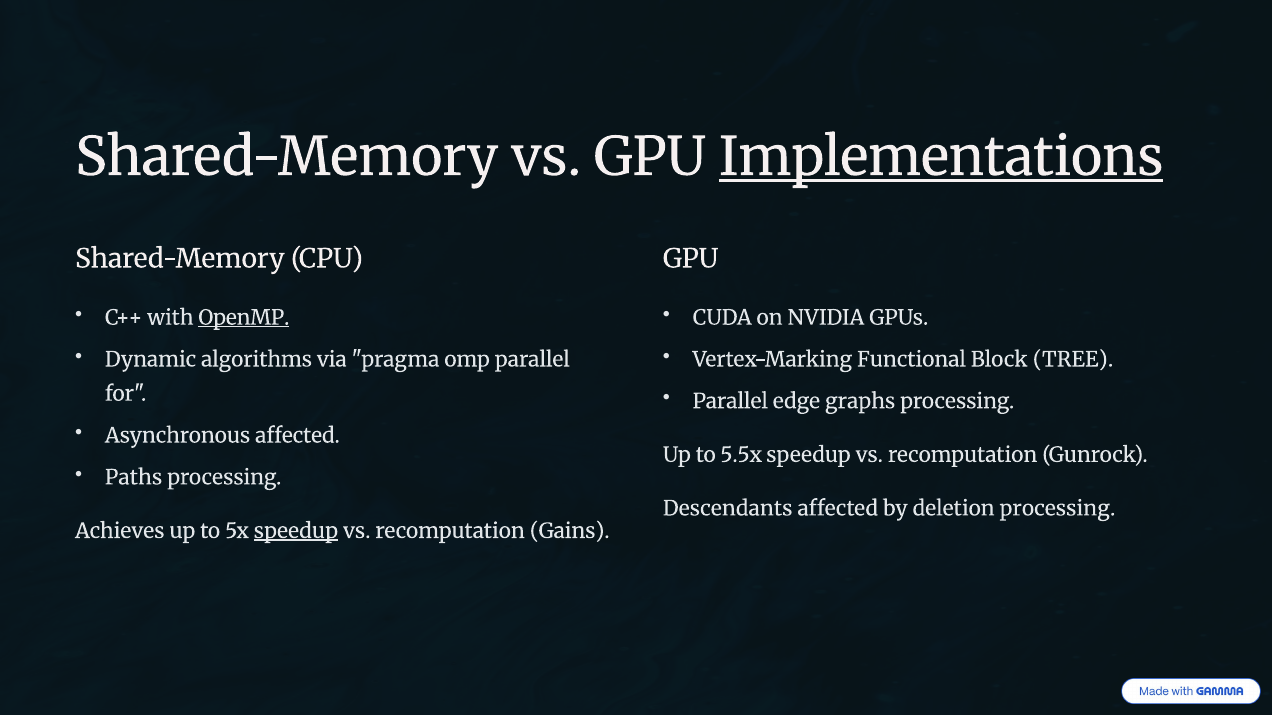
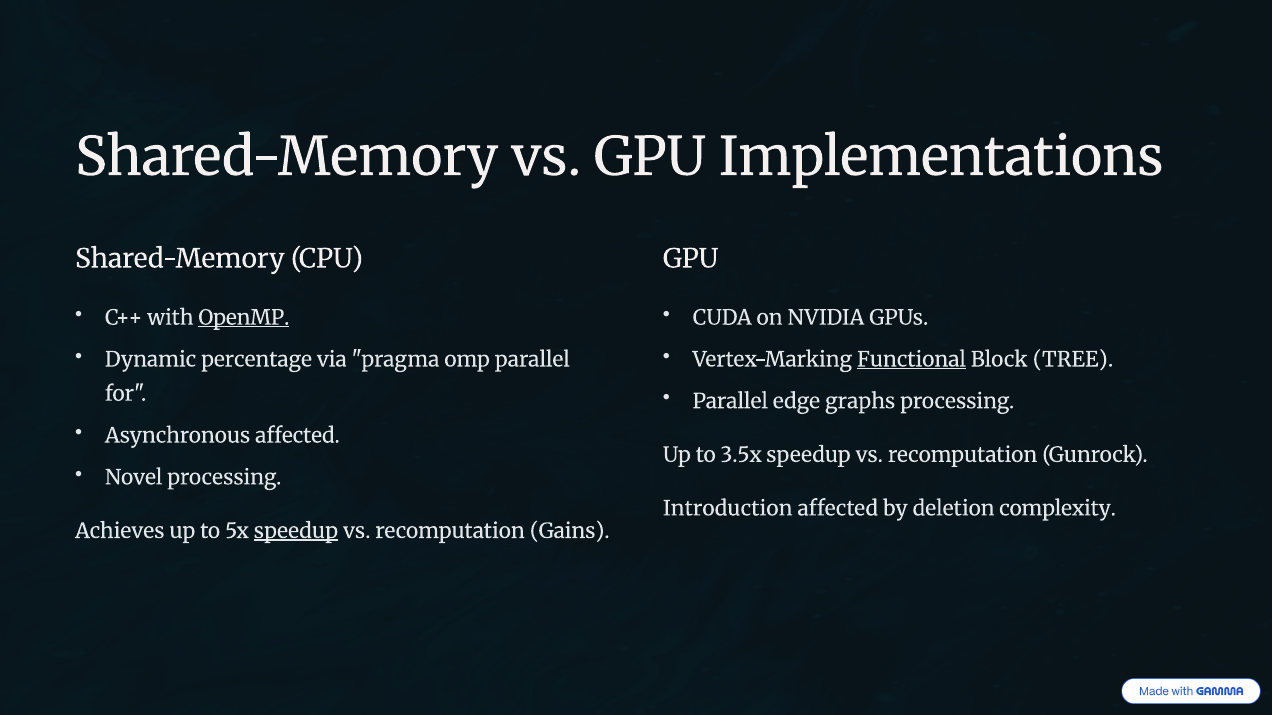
Implementations underline: present -> none (941, 158)
algorithms: algorithms -> percentage (257, 360)
Functional underline: none -> present (911, 360)
5.5x: 5.5x -> 3.5x (741, 455)
Paths: Paths -> Novel (134, 478)
Descendants: Descendants -> Introduction (728, 509)
deletion processing: processing -> complexity (1058, 509)
